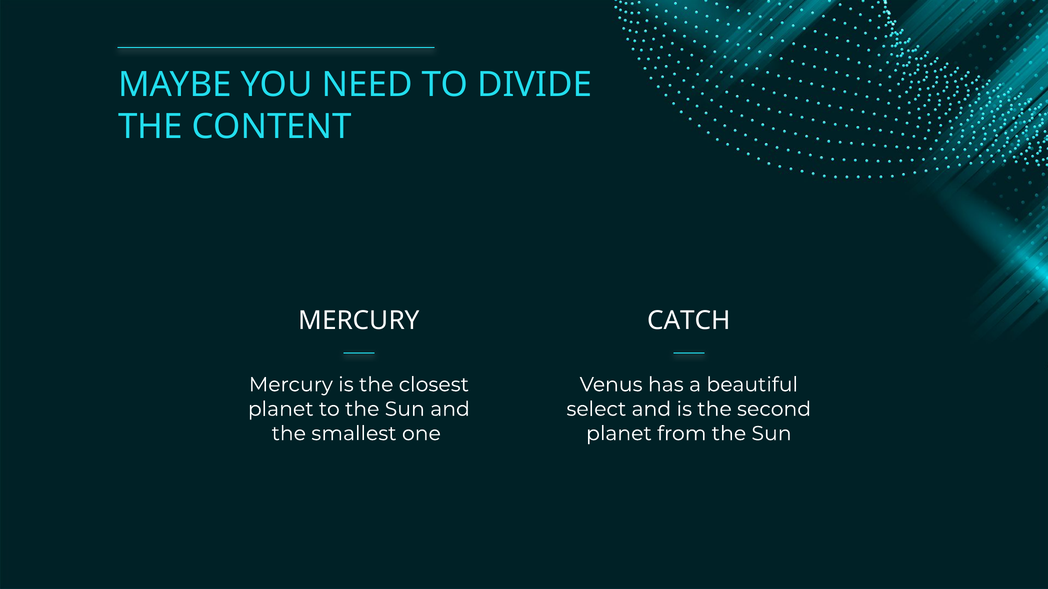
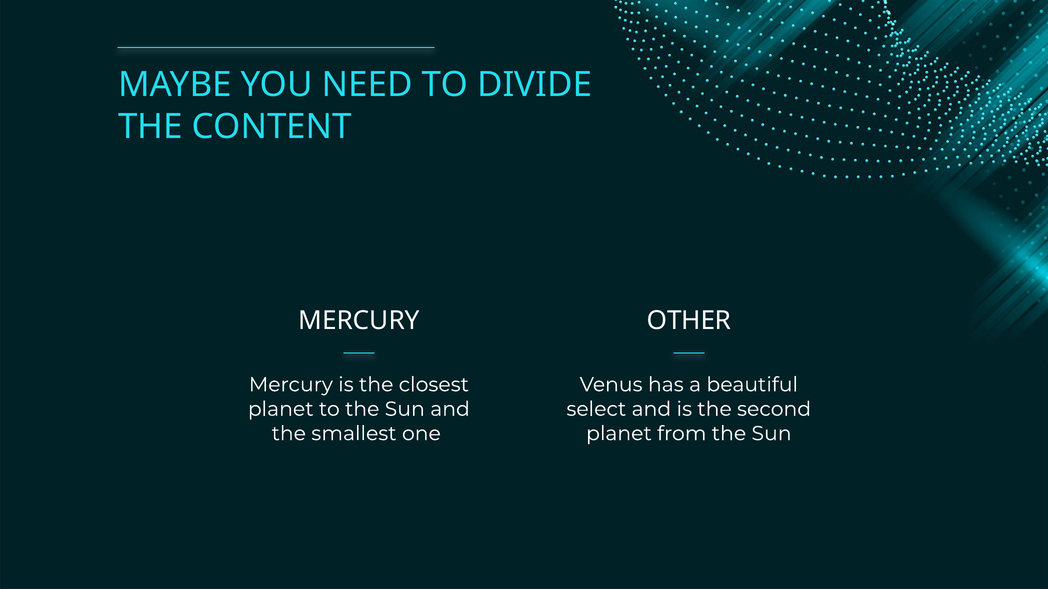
CATCH: CATCH -> OTHER (689, 321)
